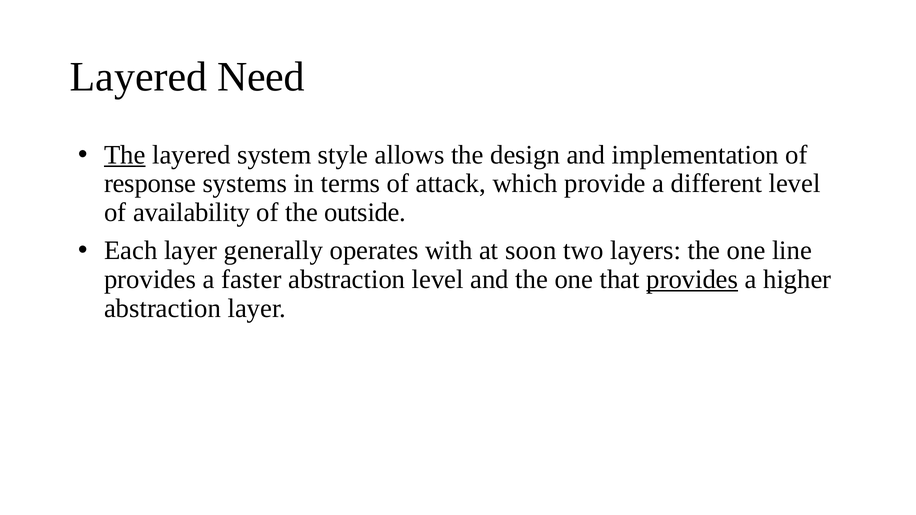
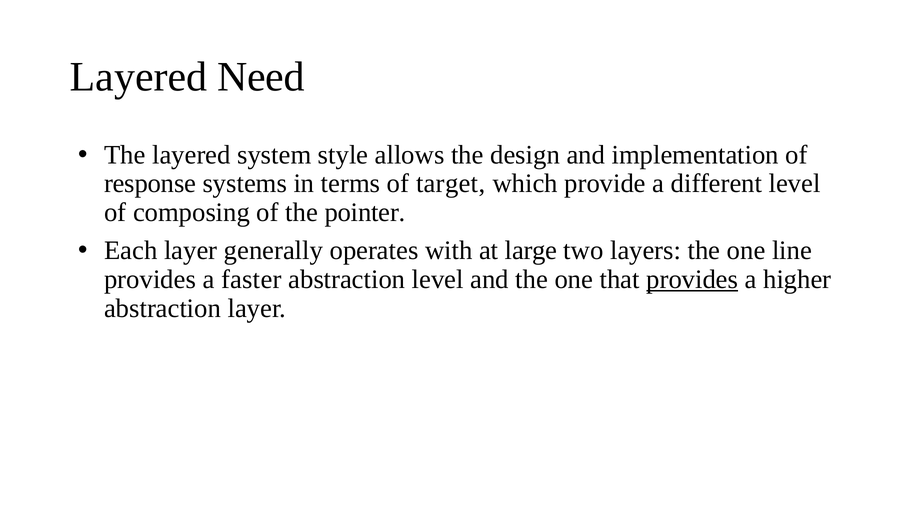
The underline: present -> none (125, 155)
attack: attack -> target (451, 184)
availability: availability -> composing (191, 212)
outside: outside -> pointer (365, 212)
soon: soon -> large (531, 251)
